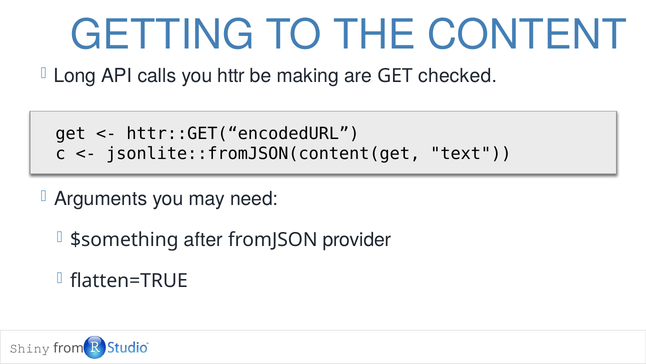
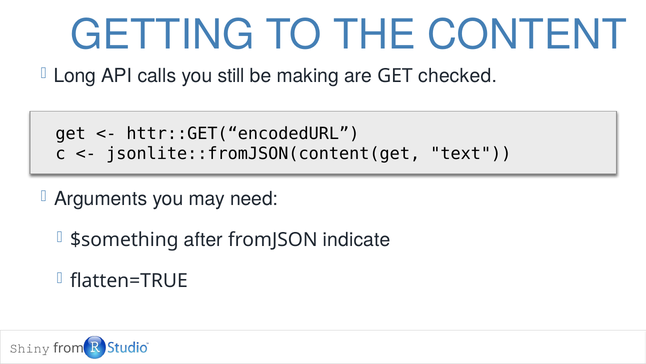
httr: httr -> still (231, 75)
provider: provider -> indicate (357, 240)
